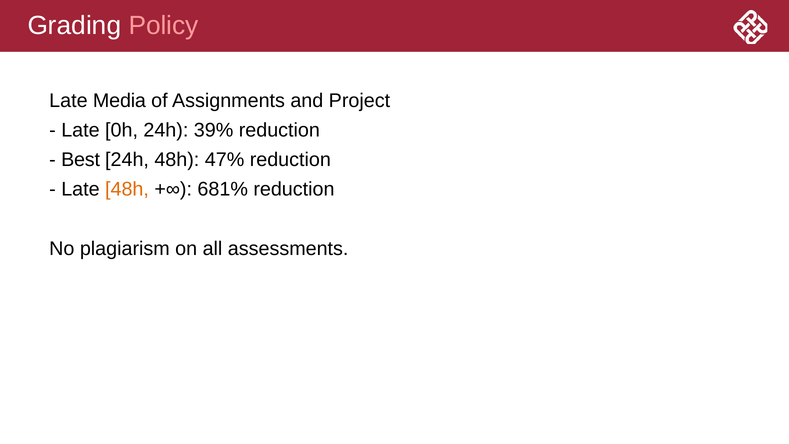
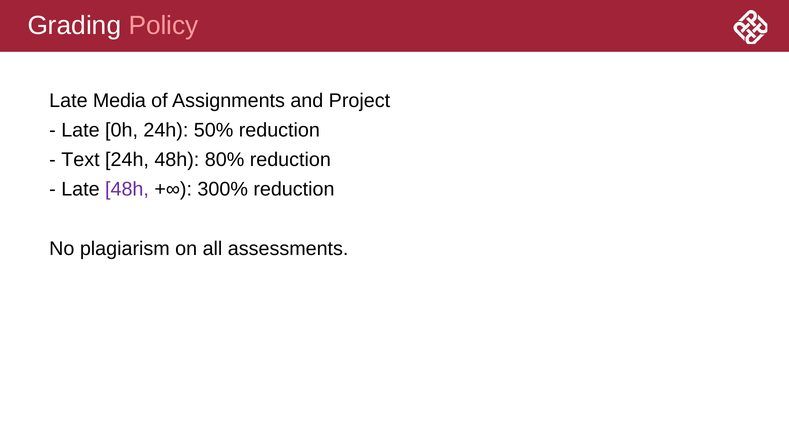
39%: 39% -> 50% (214, 130)
Best: Best -> Text (80, 160)
47%: 47% -> 80% (225, 160)
48h colour: orange -> purple (127, 189)
681%: 681% -> 300% (223, 189)
